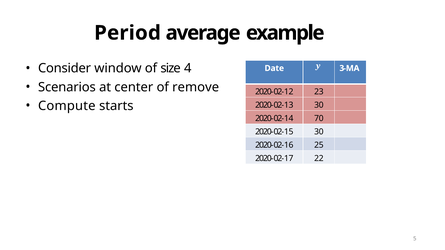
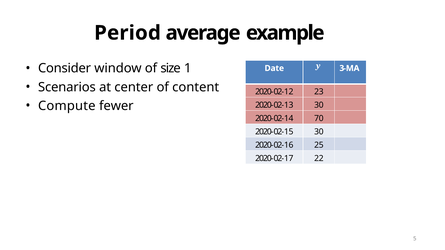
4: 4 -> 1 (188, 68)
remove: remove -> content (196, 87)
starts: starts -> fewer (116, 106)
